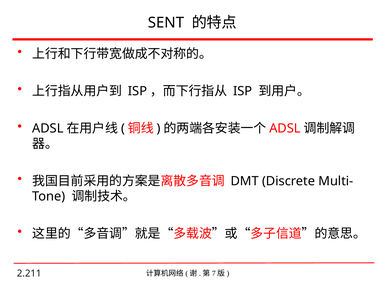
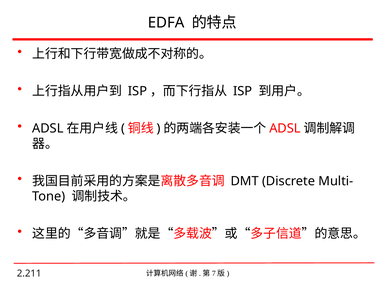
SENT: SENT -> EDFA (166, 23)
